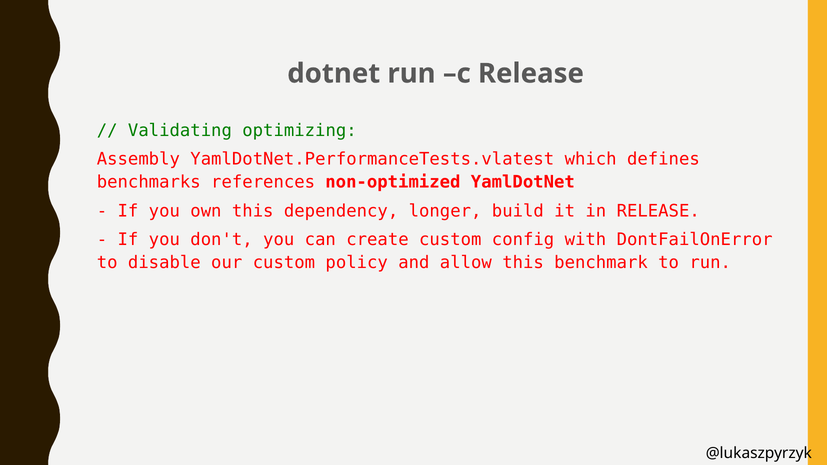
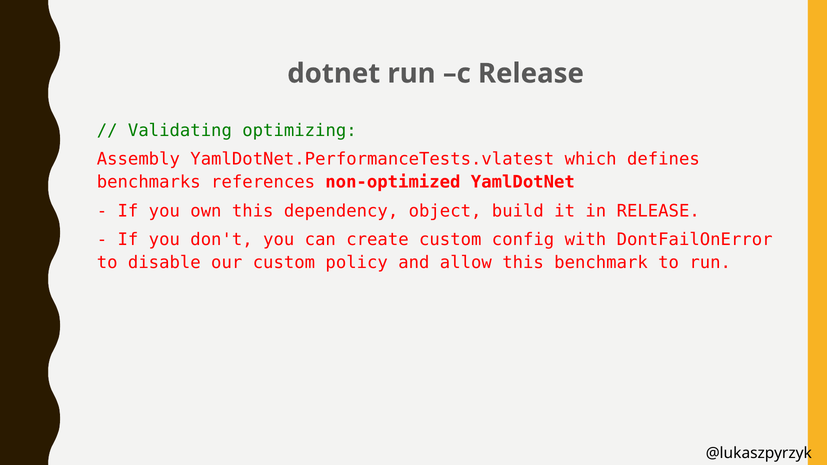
longer: longer -> object (445, 211)
